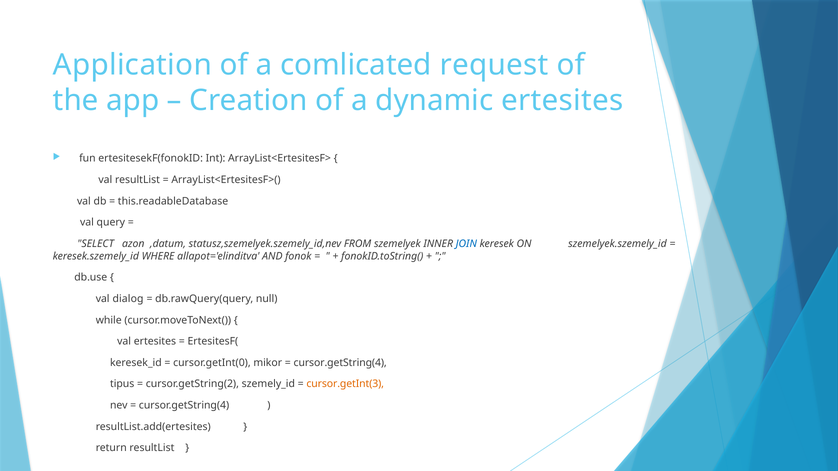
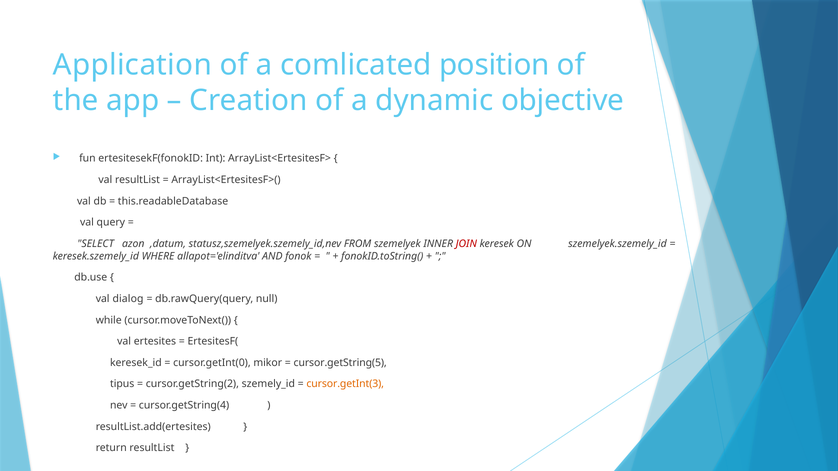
request: request -> position (494, 65)
dynamic ertesites: ertesites -> objective (563, 101)
JOIN colour: blue -> red (466, 244)
cursor.getString(4: cursor.getString(4 -> cursor.getString(5 (340, 363)
